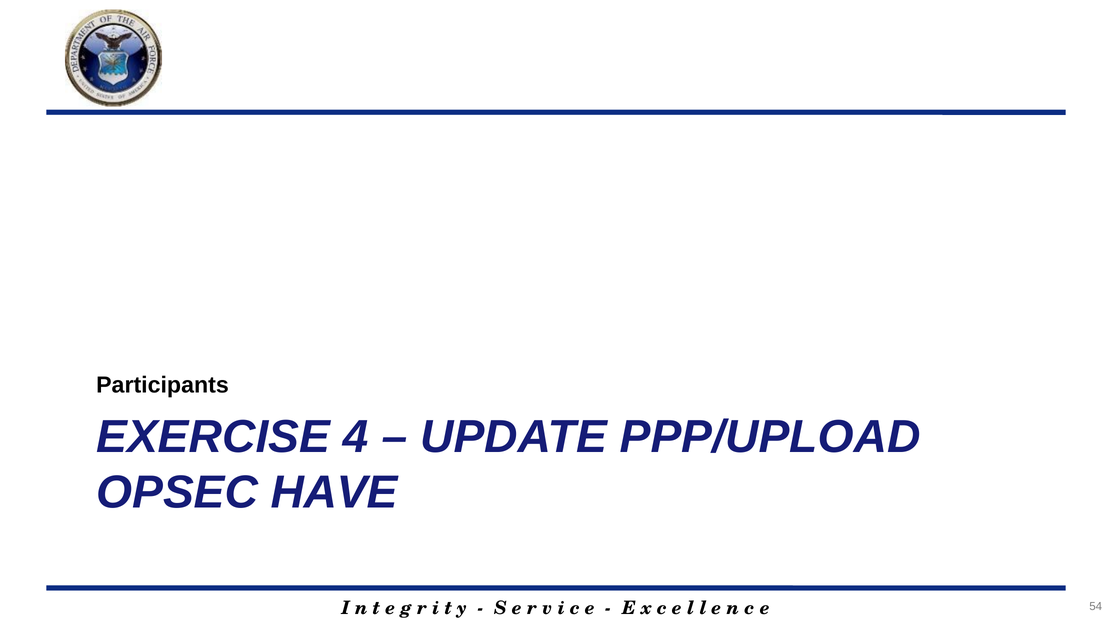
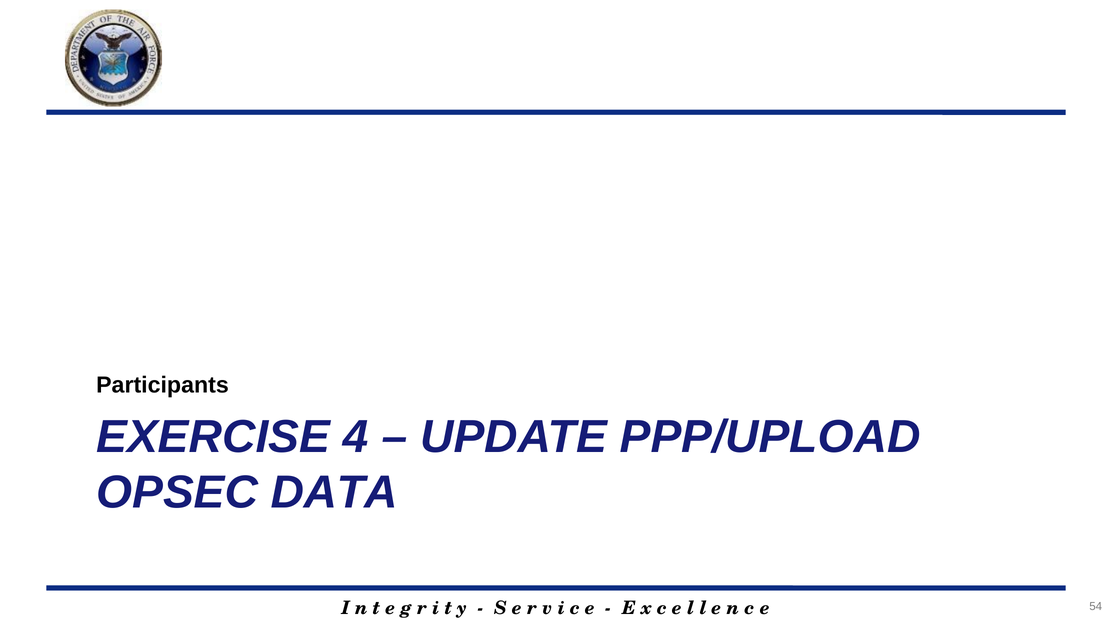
HAVE: HAVE -> DATA (334, 493)
